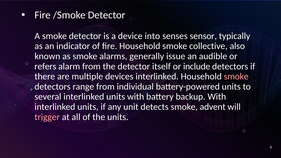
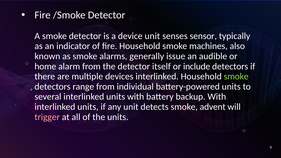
device into: into -> unit (152, 36)
collective: collective -> machines (208, 46)
refers: refers -> home (45, 66)
smoke colour: pink -> light green (236, 76)
